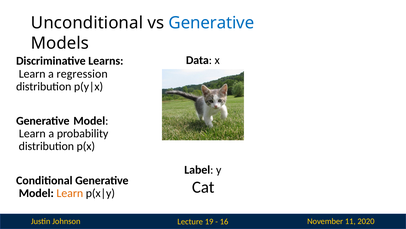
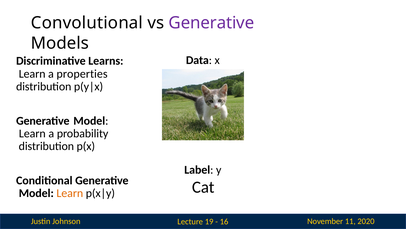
Unconditional: Unconditional -> Convolutional (87, 23)
Generative colour: blue -> purple (211, 23)
regression: regression -> properties (82, 74)
